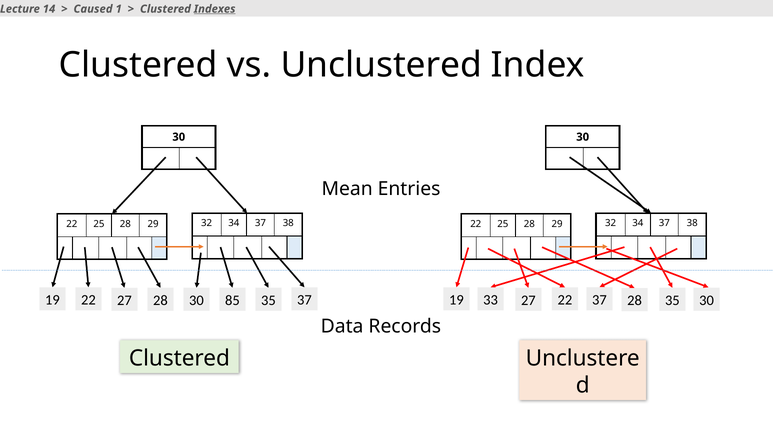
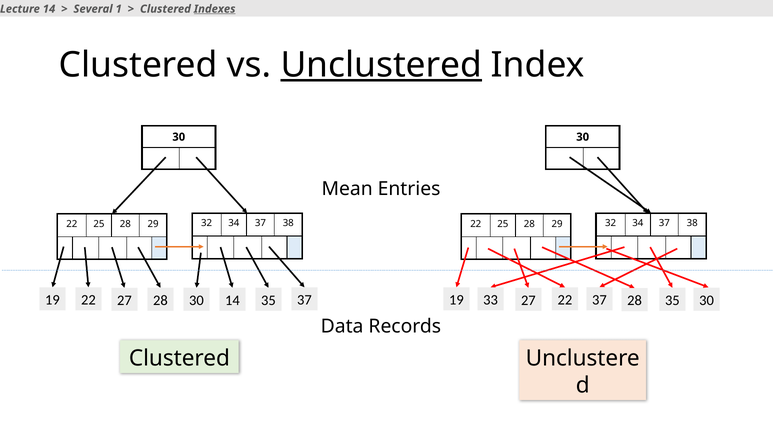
Caused: Caused -> Several (93, 9)
Unclustered underline: none -> present (381, 65)
30 85: 85 -> 14 (232, 300)
